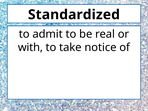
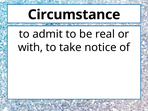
Standardized: Standardized -> Circumstance (74, 15)
